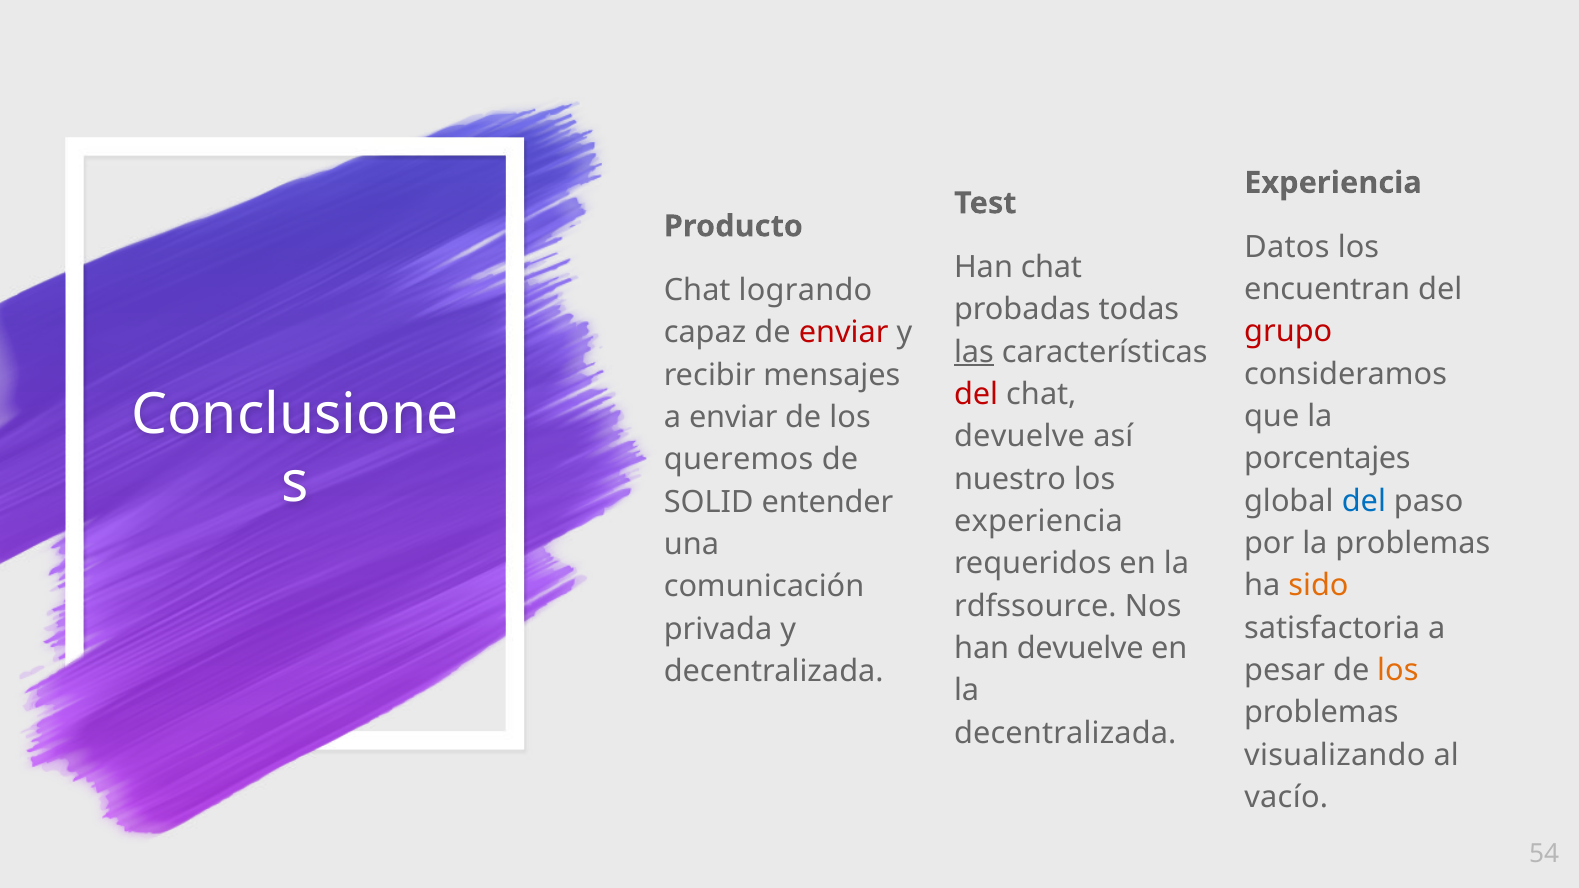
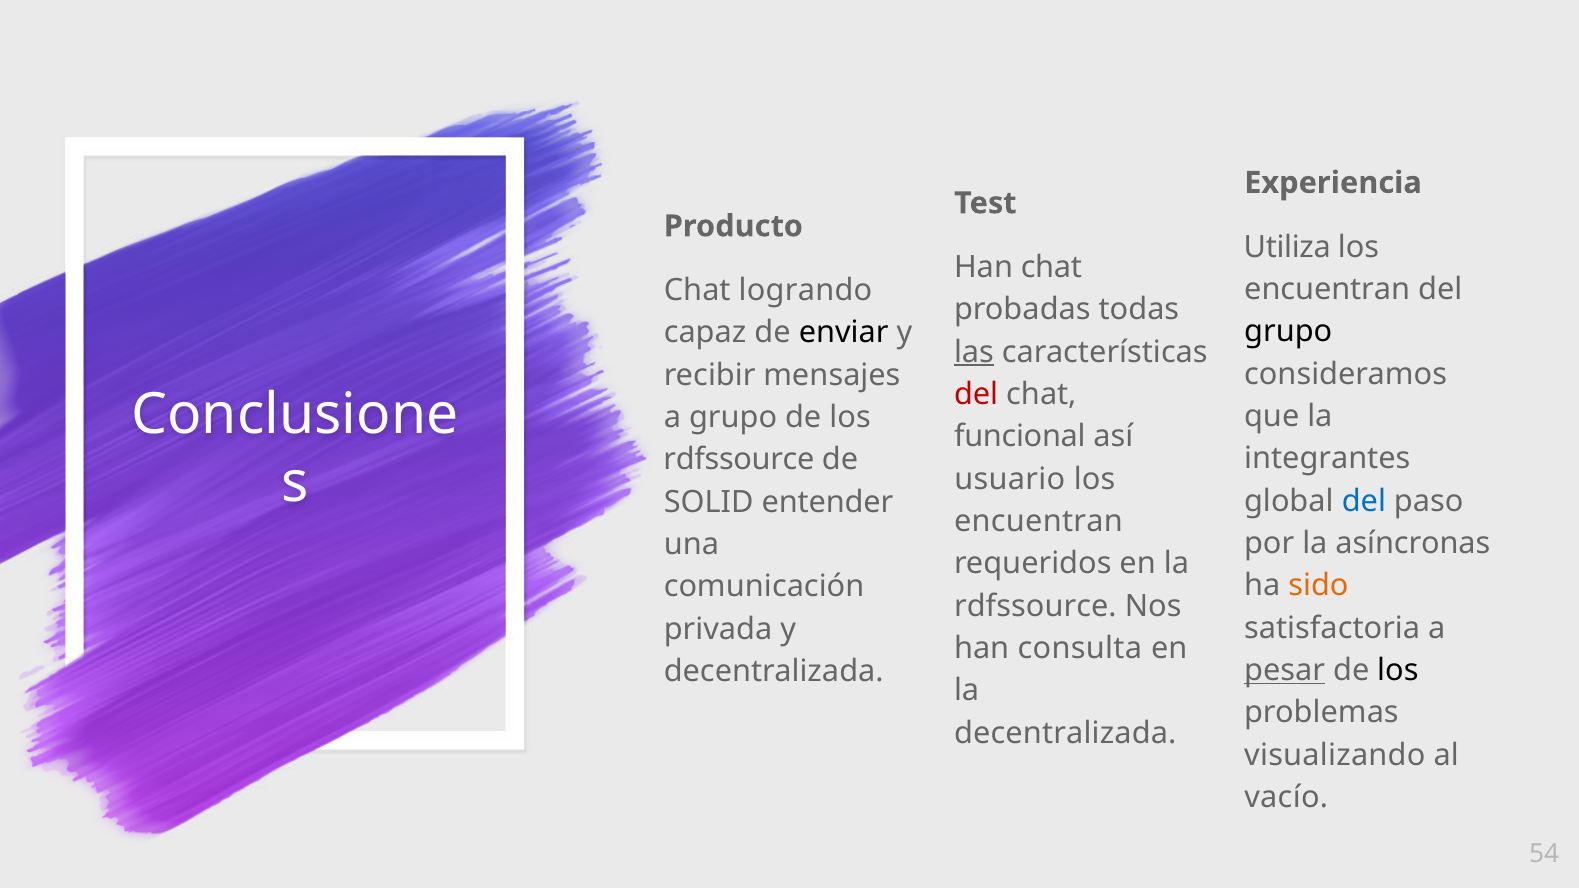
Datos: Datos -> Utiliza (1287, 247)
grupo colour: red -> black (1288, 332)
enviar colour: red -> black (844, 333)
a enviar: enviar -> grupo (733, 418)
devuelve: devuelve -> funcional (1020, 437)
porcentajes: porcentajes -> integrantes (1327, 459)
queremos: queremos -> rdfssource (739, 460)
nuestro: nuestro -> usuario (1010, 479)
experiencia: experiencia -> encuentran (1038, 522)
la problemas: problemas -> asíncronas (1413, 543)
han devuelve: devuelve -> consulta (1080, 649)
pesar underline: none -> present (1285, 670)
los colour: orange -> black (1398, 670)
